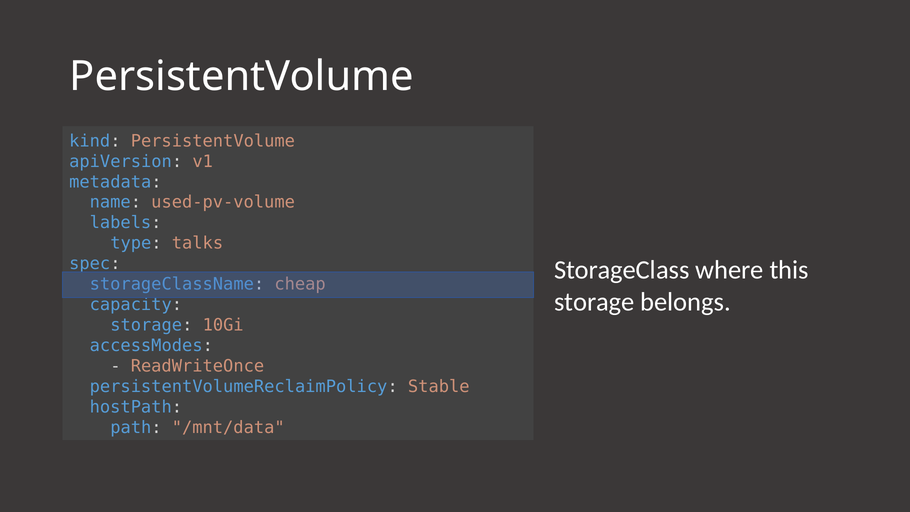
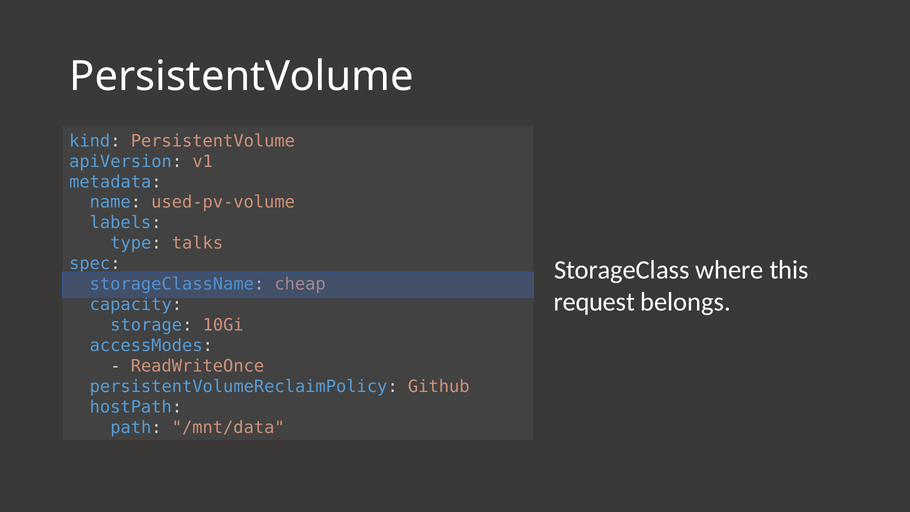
storage: storage -> request (594, 302)
Stable: Stable -> Github (439, 387)
